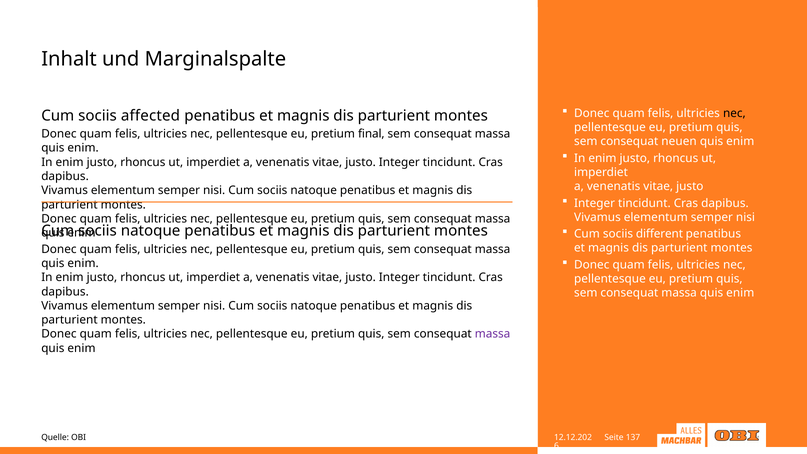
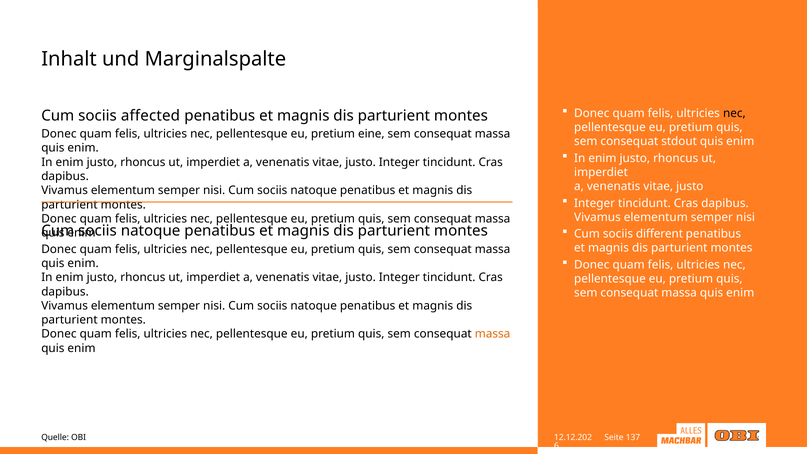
final: final -> eine (371, 134)
neuen: neuen -> stdout (679, 142)
massa colour: purple -> orange (493, 334)
